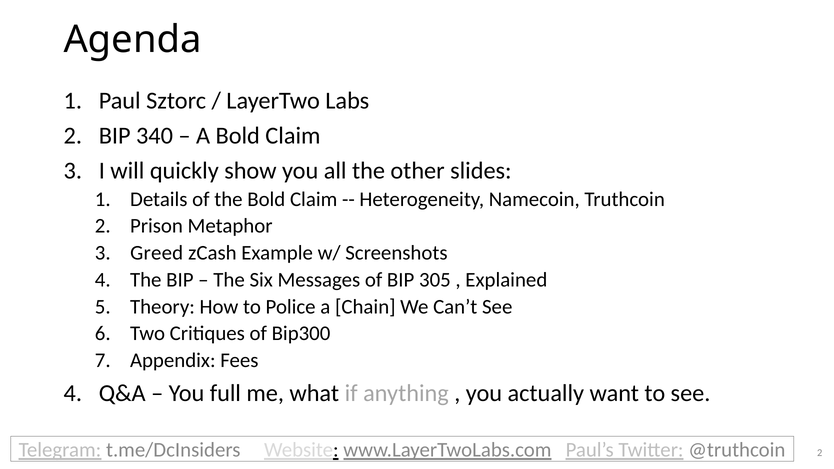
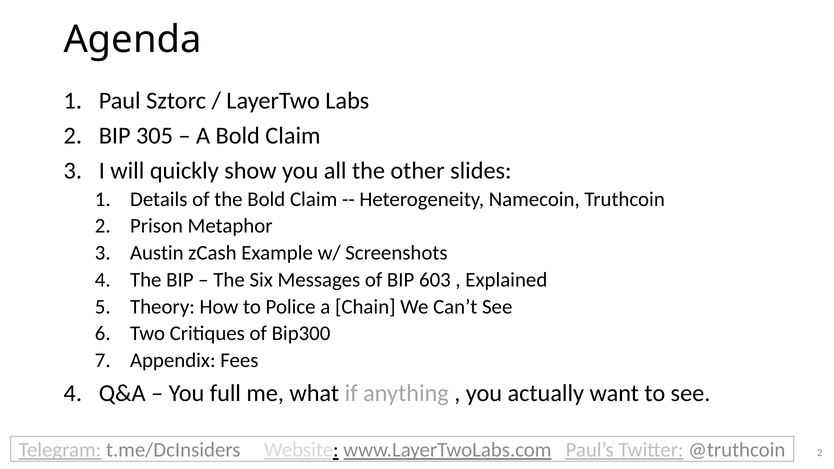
340: 340 -> 305 (155, 136)
Greed: Greed -> Austin (157, 253)
305: 305 -> 603 (435, 280)
